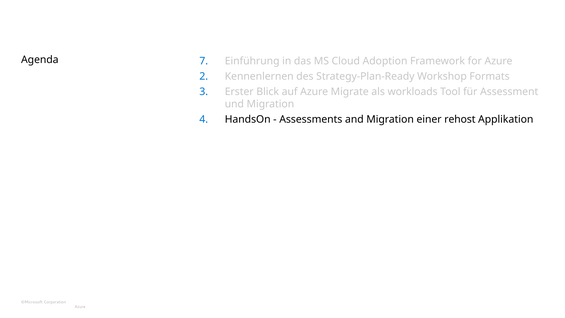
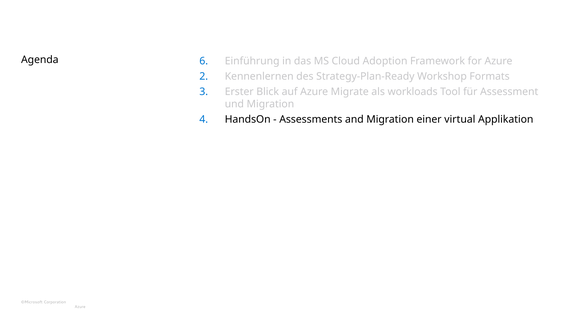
7: 7 -> 6 (204, 61)
rehost: rehost -> virtual (460, 119)
